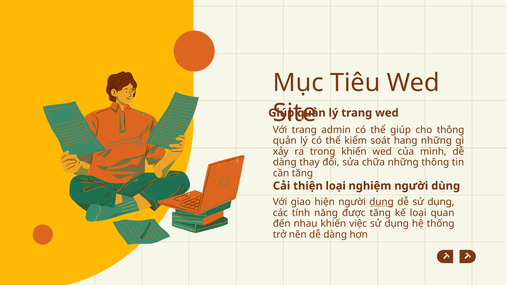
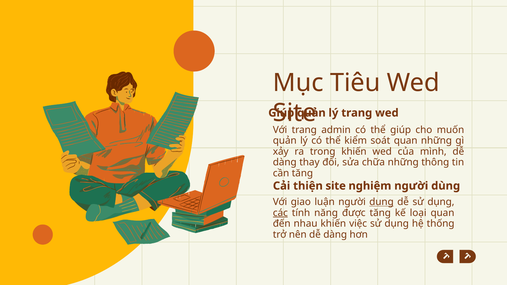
cho thông: thông -> muốn (451, 130)
soát hang: hang -> quan (406, 141)
thiện loại: loại -> site (336, 186)
hiện: hiện -> luận (325, 202)
các underline: none -> present (280, 213)
